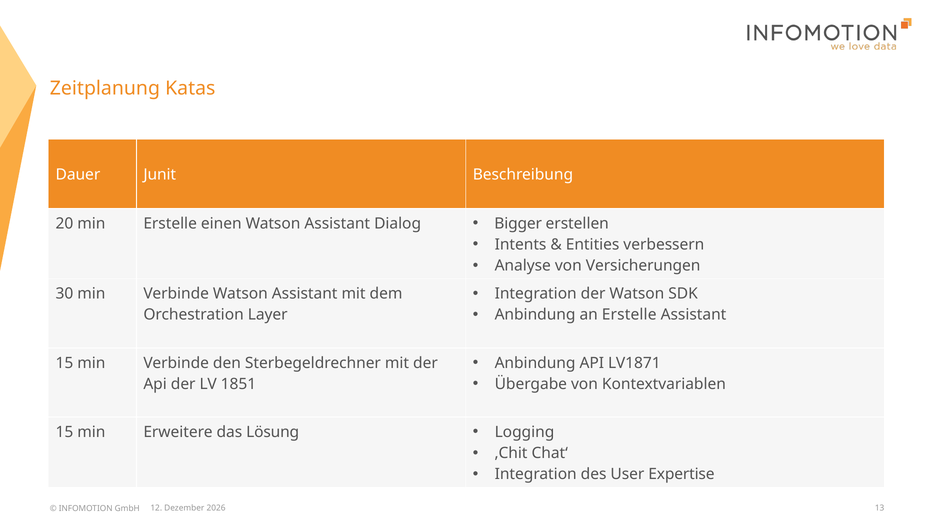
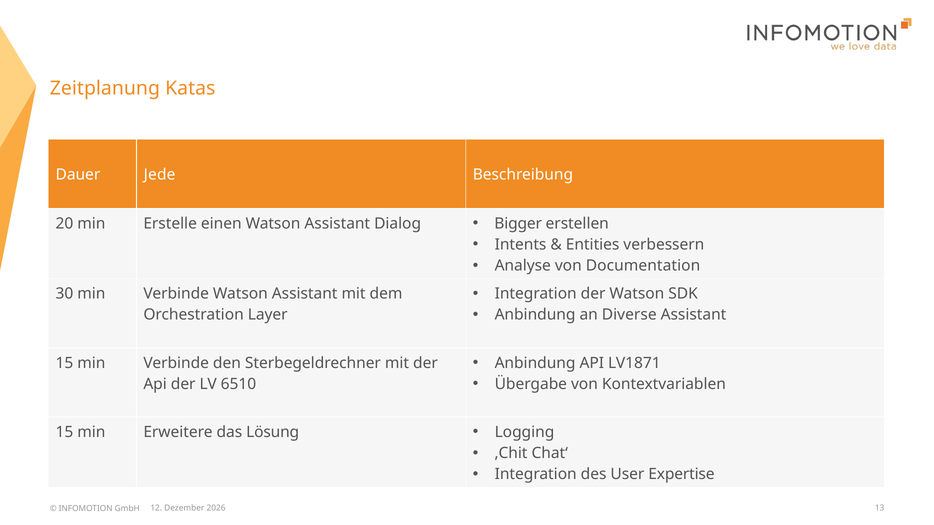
Junit: Junit -> Jede (160, 175)
Versicherungen: Versicherungen -> Documentation (643, 266)
an Erstelle: Erstelle -> Diverse (629, 315)
1851: 1851 -> 6510 (238, 384)
